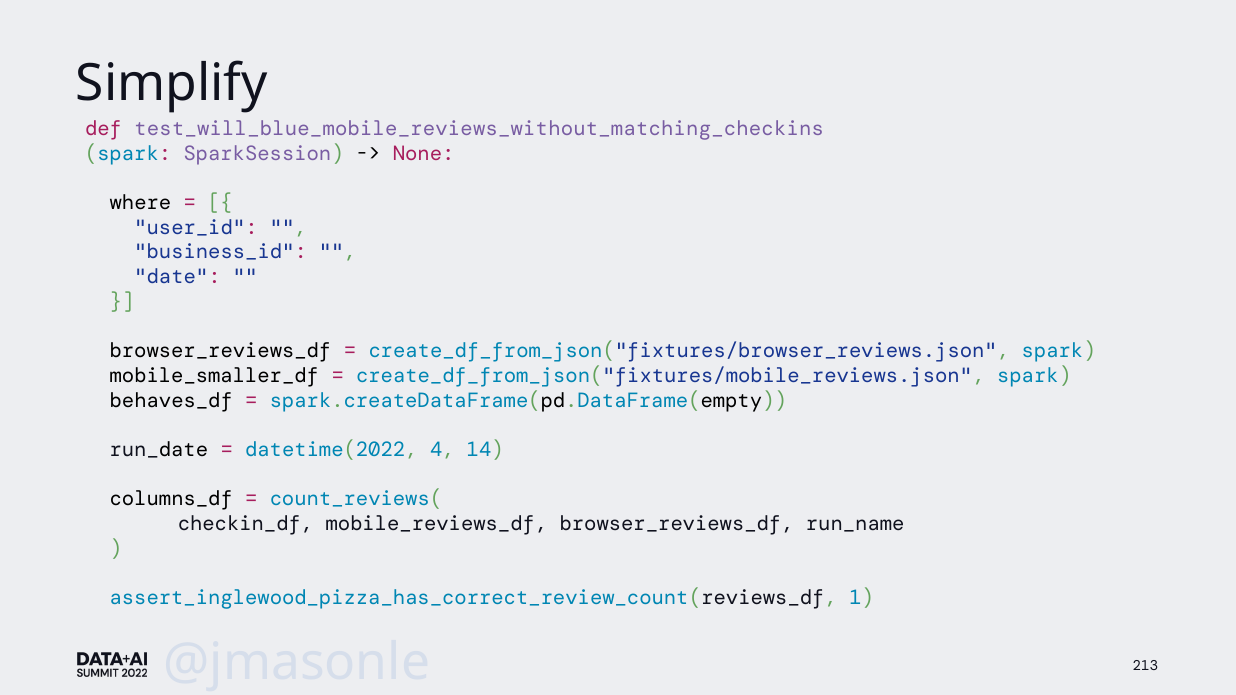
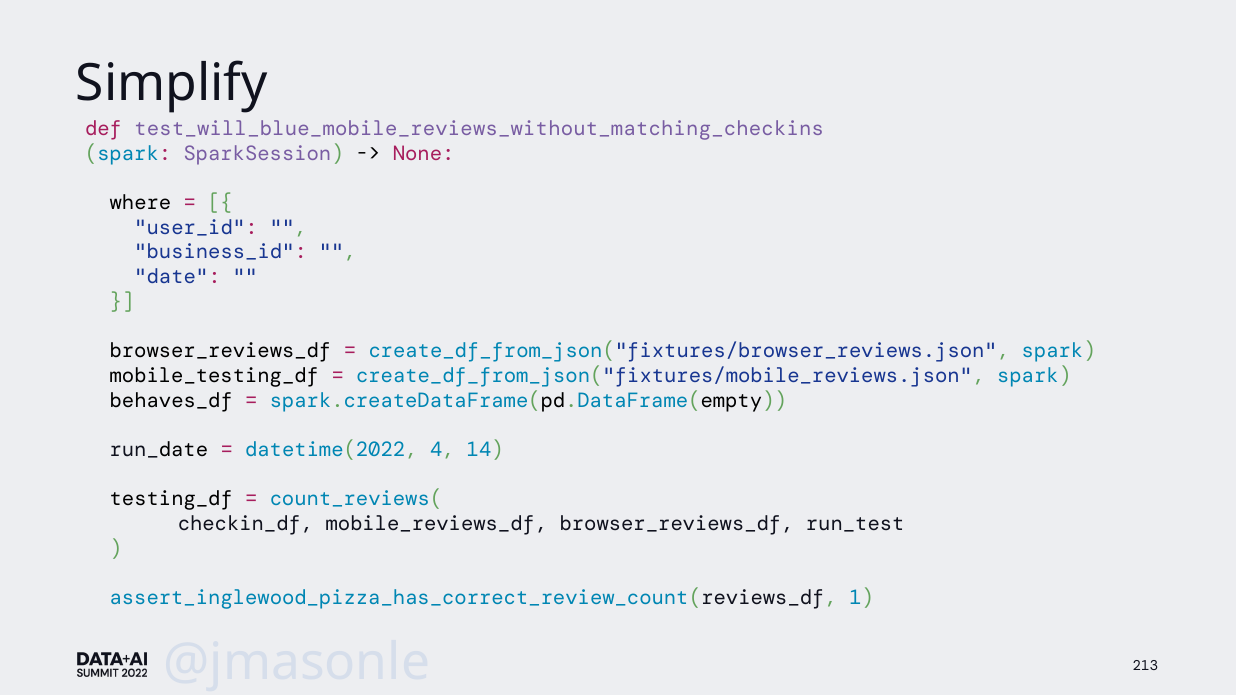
mobile_smaller_df: mobile_smaller_df -> mobile_testing_df (214, 376)
columns_df: columns_df -> testing_df (171, 499)
run_name: run_name -> run_test (855, 524)
